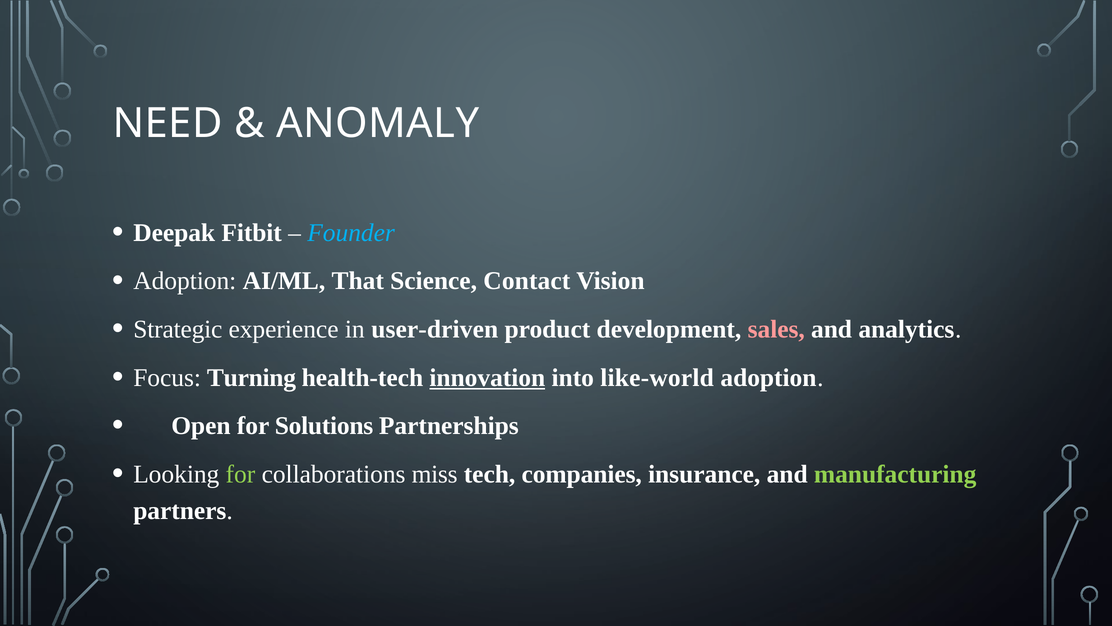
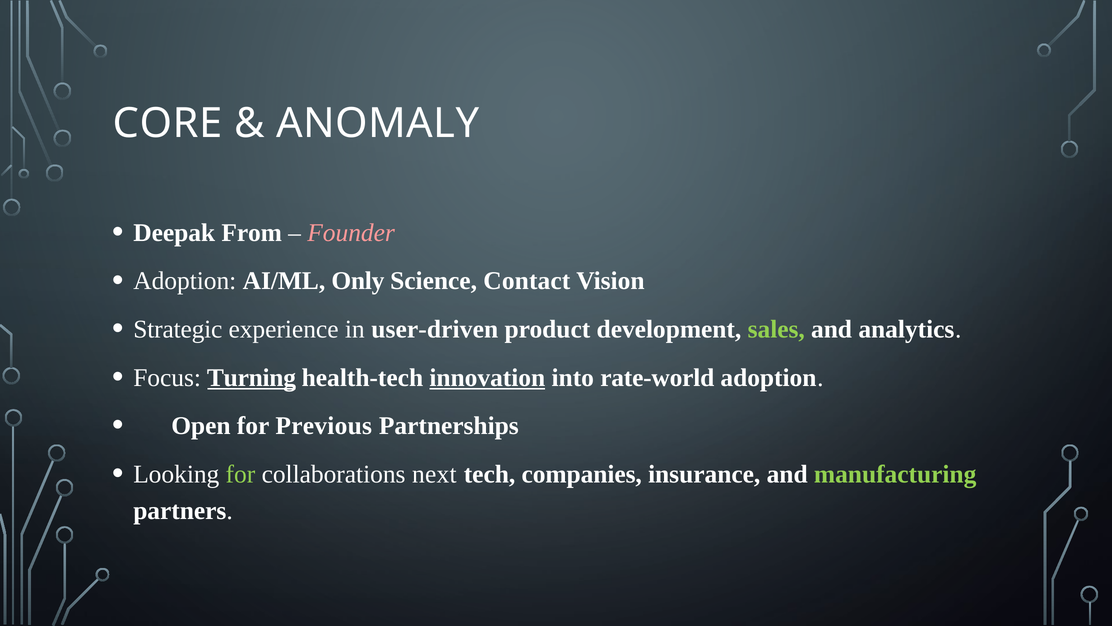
NEED: NEED -> CORE (168, 124)
Fitbit: Fitbit -> From (252, 233)
Founder colour: light blue -> pink (351, 233)
That: That -> Only (358, 281)
sales colour: pink -> light green (776, 329)
Turning underline: none -> present (252, 377)
like-world: like-world -> rate-world (657, 377)
Solutions: Solutions -> Previous (324, 426)
miss: miss -> next (434, 474)
